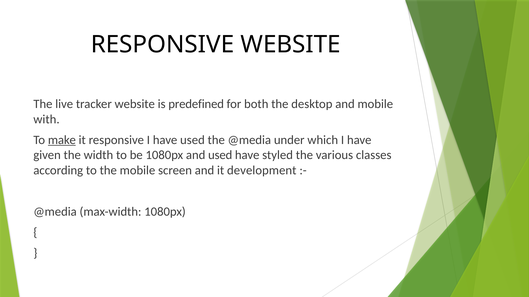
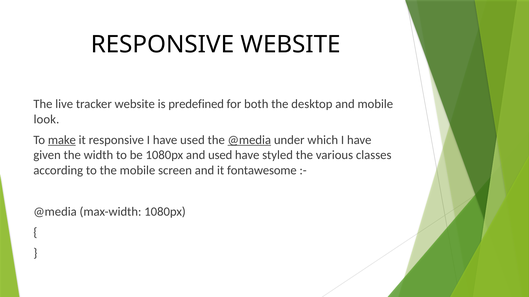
with: with -> look (46, 119)
@media underline: none -> present (249, 140)
development: development -> fontawesome (262, 171)
